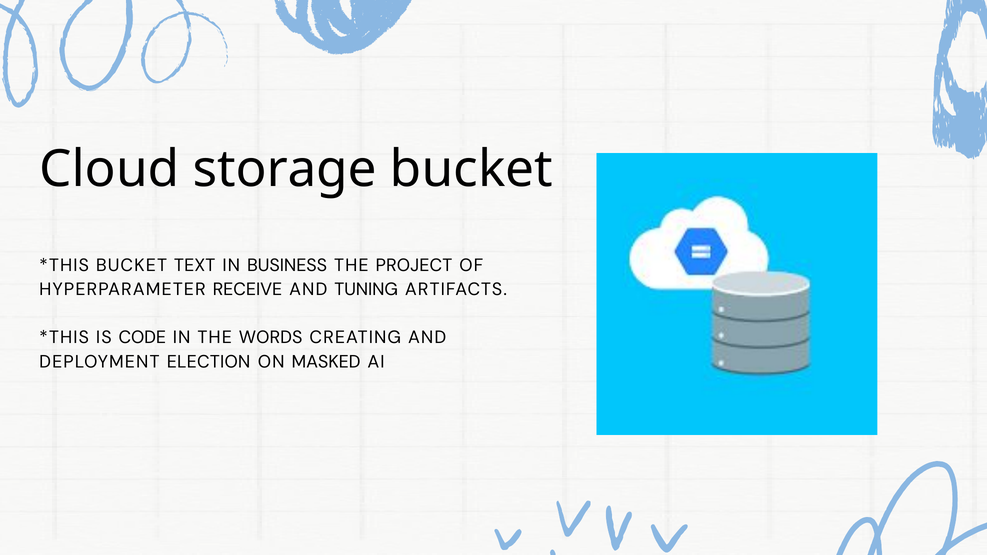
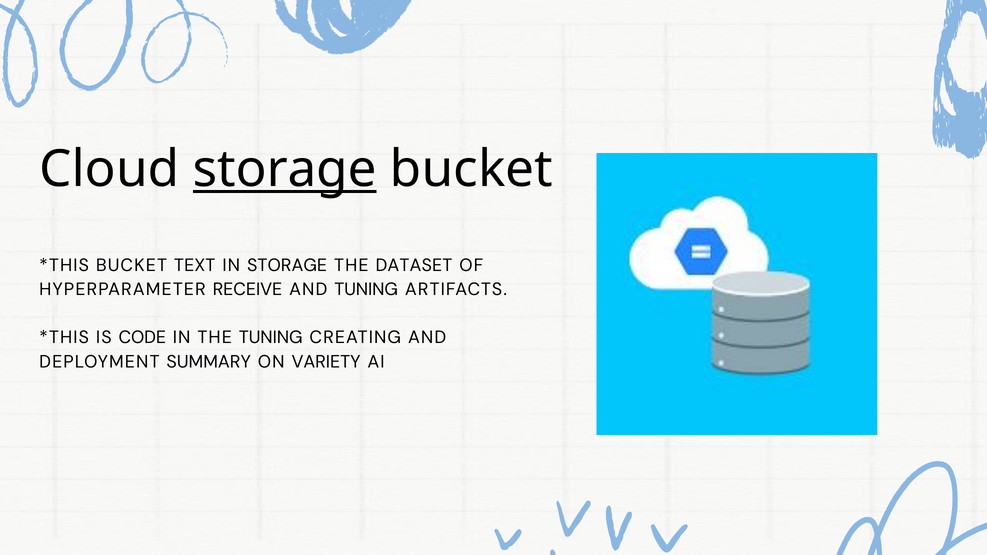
storage underline: none -> present (285, 169)
IN BUSINESS: BUSINESS -> STORAGE (287, 266)
PROJECT: PROJECT -> DATASET (414, 266)
THE WORDS: WORDS -> TUNING (271, 338)
ELECTION: ELECTION -> SUMMARY (209, 362)
MASKED: MASKED -> VARIETY (326, 362)
